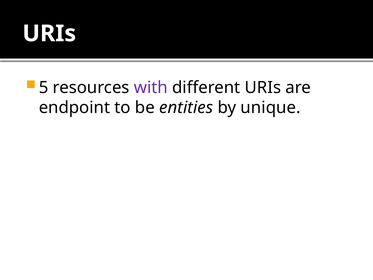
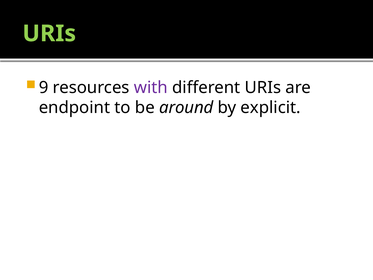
URIs colour: white -> light green (49, 34)
5: 5 -> 9 (44, 87)
entities: entities -> around (186, 108)
unique: unique -> explicit (271, 108)
